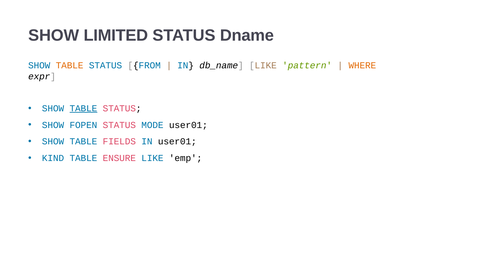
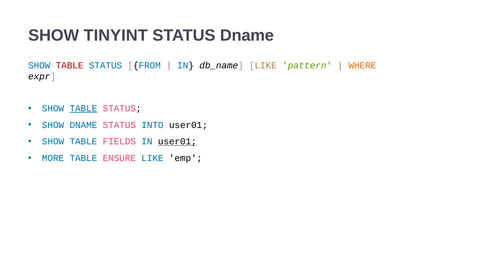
LIMITED: LIMITED -> TINYINT (116, 36)
TABLE colour: orange -> red (70, 65)
SHOW FOPEN: FOPEN -> DNAME (83, 125)
MODE: MODE -> INTO (152, 125)
user01 underline: none -> present (177, 142)
KIND: KIND -> MORE (53, 158)
